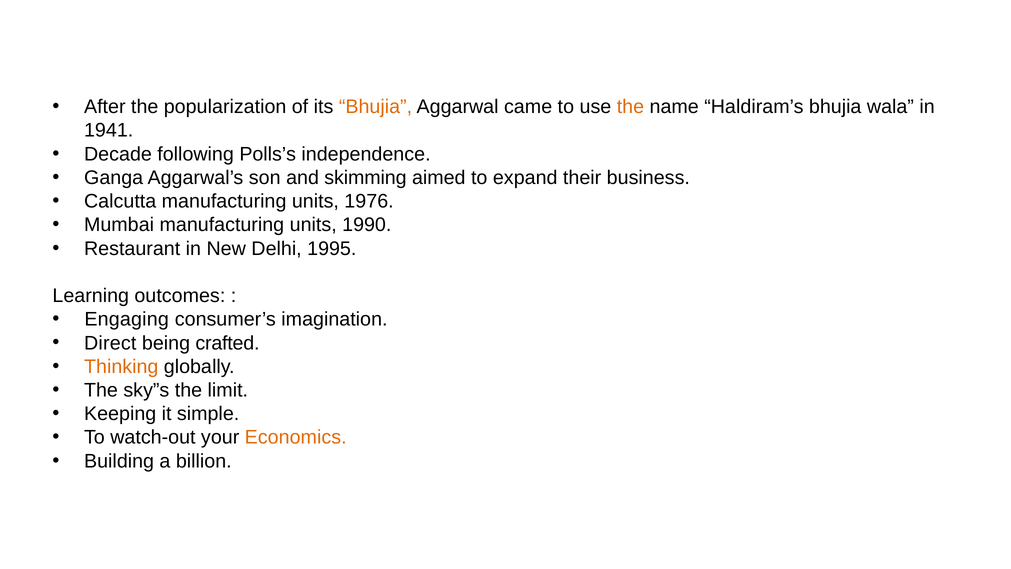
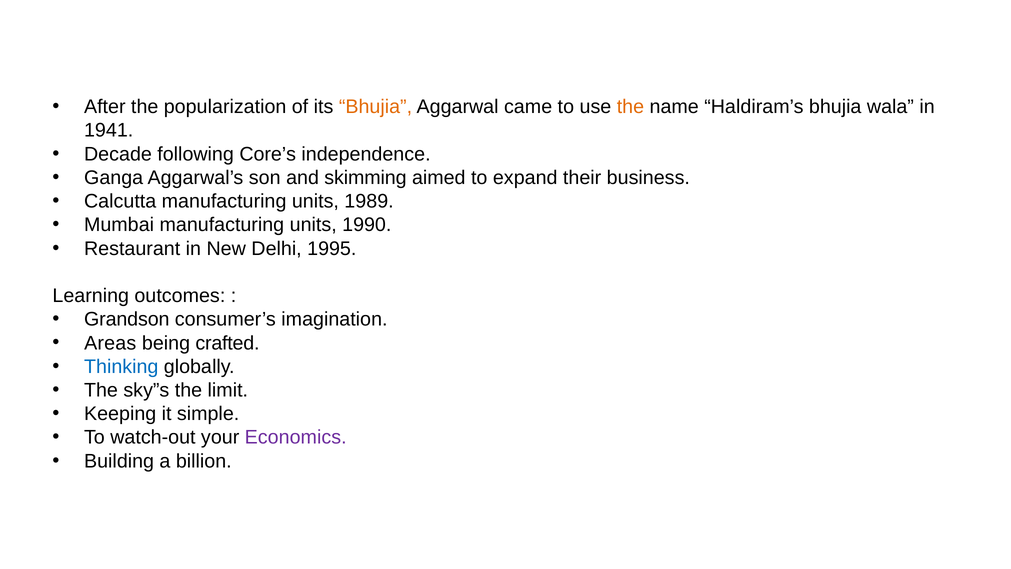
Polls’s: Polls’s -> Core’s (268, 154)
1976: 1976 -> 1989 (369, 201)
Engaging: Engaging -> Grandson (127, 319)
Direct: Direct -> Areas (110, 343)
Thinking colour: orange -> blue (121, 366)
Economics colour: orange -> purple (296, 437)
